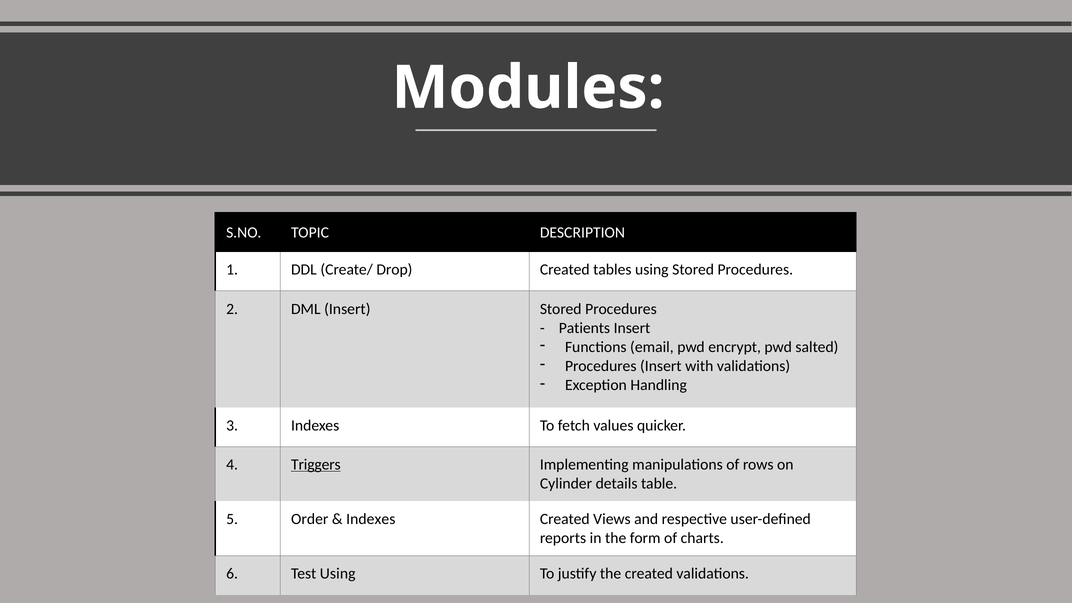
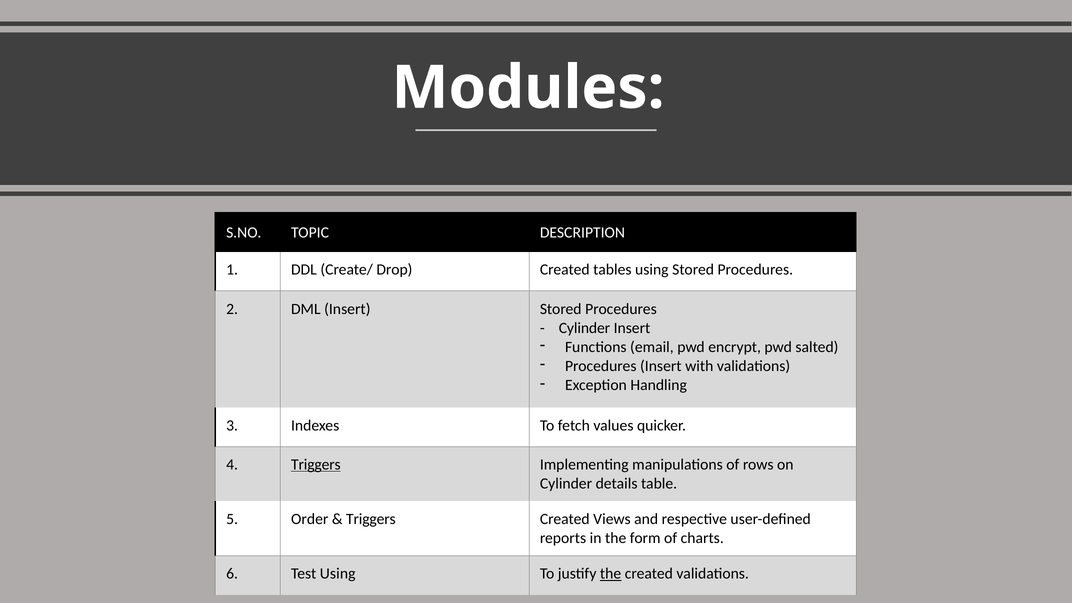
Patients: Patients -> Cylinder (584, 328)
Indexes: Indexes -> Triggers (371, 519)
the underline: none -> present (611, 574)
